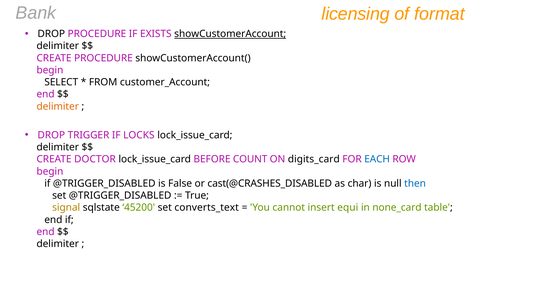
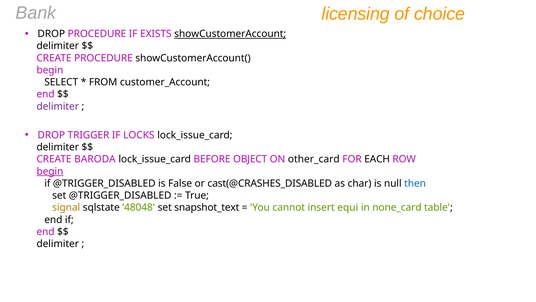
format: format -> choice (440, 14)
delimiter colour: orange -> purple (58, 106)
DOCTOR: DOCTOR -> BARODA (95, 159)
COUNT: COUNT -> OBJECT (250, 159)
digits_card: digits_card -> other_card (314, 159)
EACH colour: blue -> black (377, 159)
begin underline: none -> present (50, 171)
45200: 45200 -> 48048 (139, 207)
converts_text: converts_text -> snapshot_text (207, 207)
